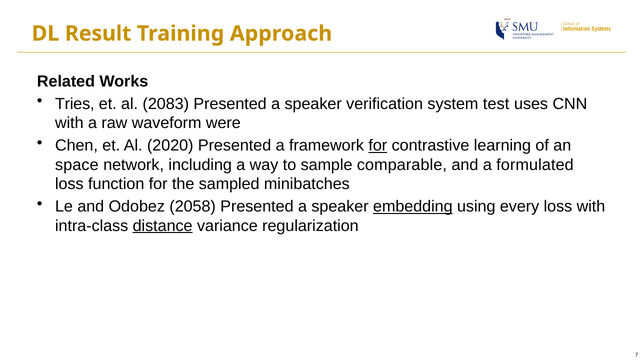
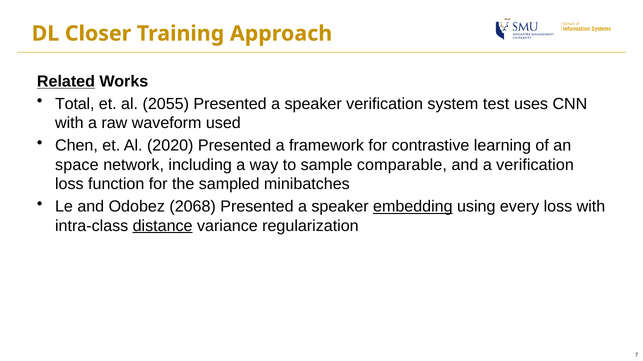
Result: Result -> Closer (98, 34)
Related underline: none -> present (66, 81)
Tries: Tries -> Total (75, 104)
2083: 2083 -> 2055 (166, 104)
were: were -> used (223, 123)
for underline: present -> none (378, 146)
a formulated: formulated -> verification (535, 165)
2058: 2058 -> 2068 (193, 207)
